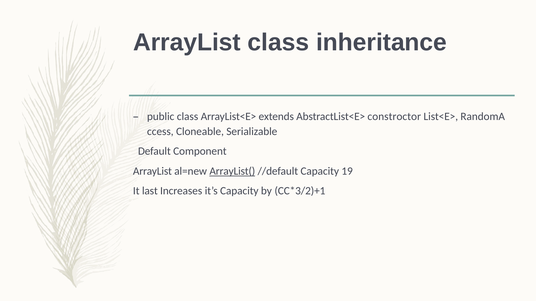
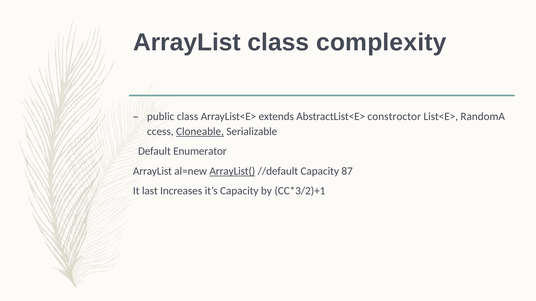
inheritance: inheritance -> complexity (381, 42)
Cloneable underline: none -> present (200, 132)
Component: Component -> Enumerator (200, 151)
19: 19 -> 87 (347, 171)
